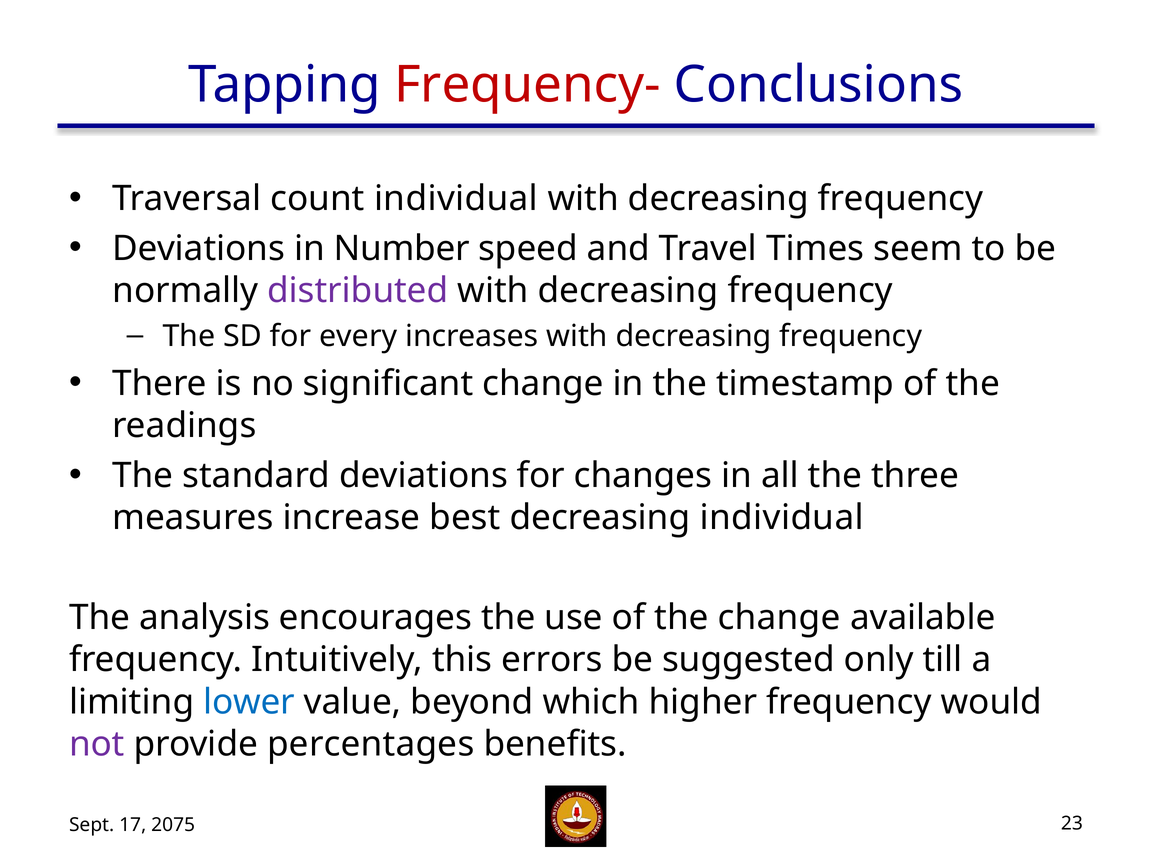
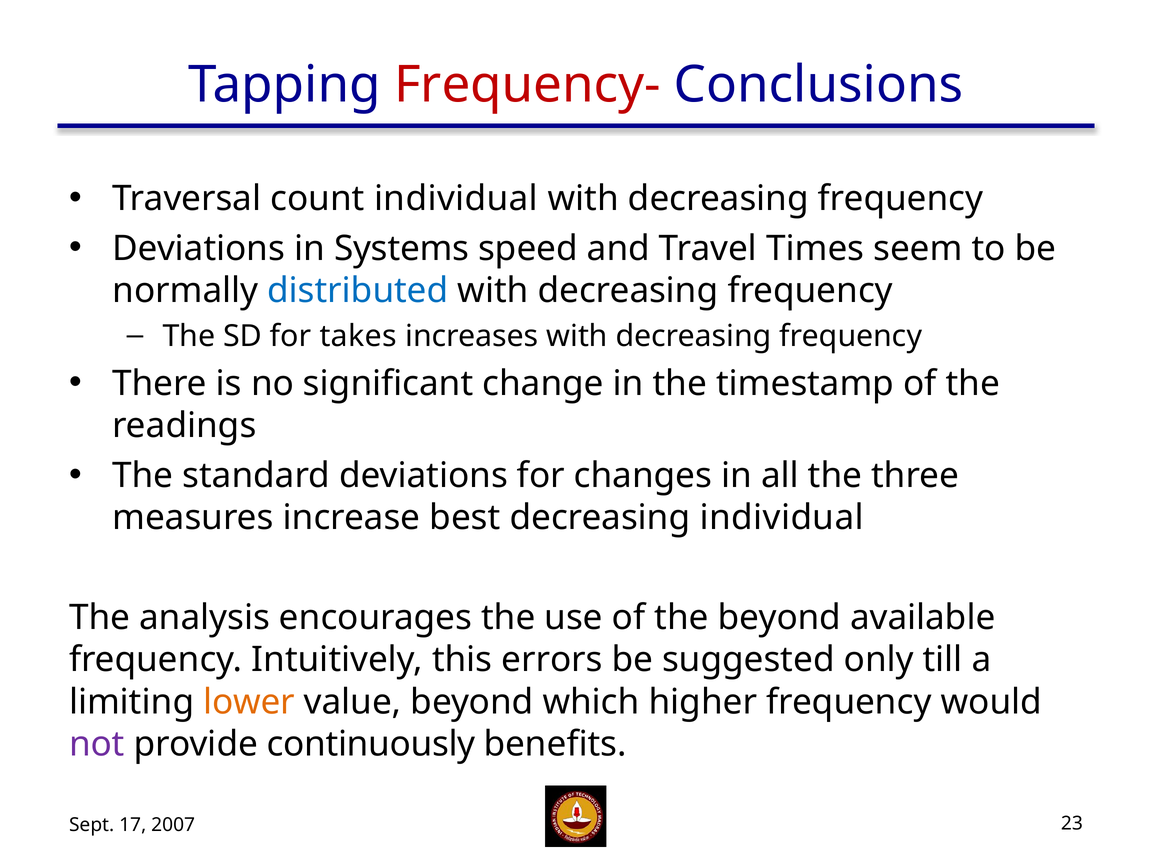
Number: Number -> Systems (402, 248)
distributed colour: purple -> blue (358, 291)
every: every -> takes (358, 336)
the change: change -> beyond (779, 618)
lower colour: blue -> orange (249, 702)
percentages: percentages -> continuously (371, 744)
2075: 2075 -> 2007 (173, 825)
